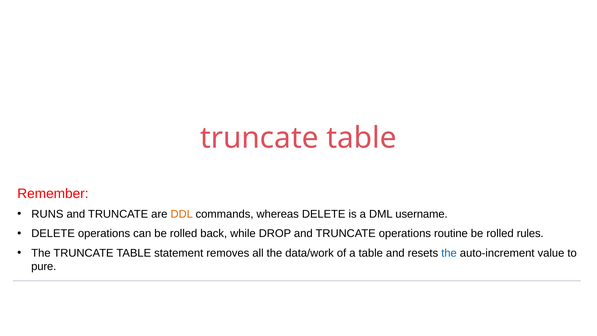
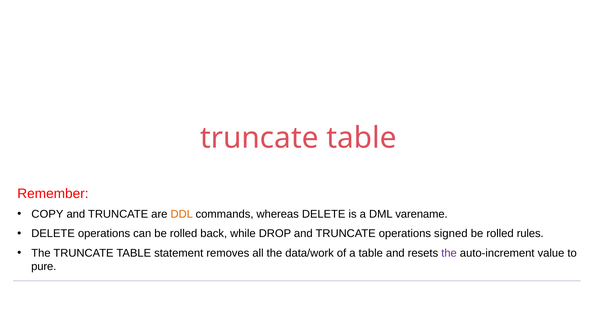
RUNS: RUNS -> COPY (47, 214)
username: username -> varename (421, 214)
routine: routine -> signed (451, 233)
the colour: blue -> purple (449, 253)
